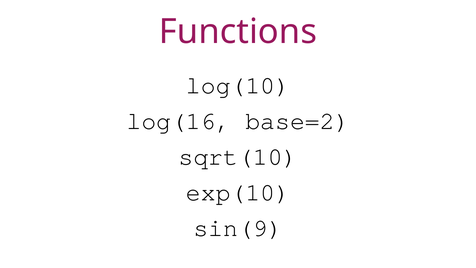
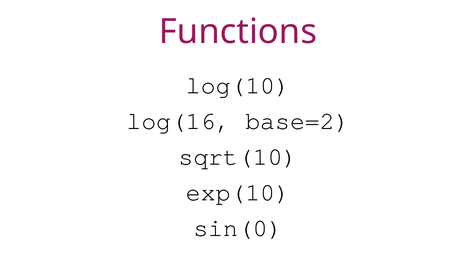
sin(9: sin(9 -> sin(0 (238, 228)
